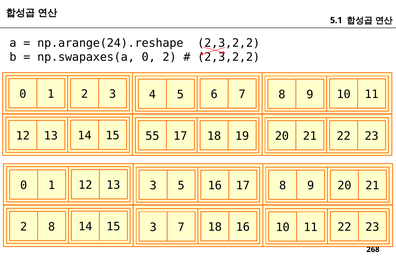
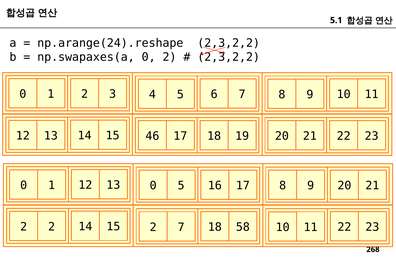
55: 55 -> 46 (152, 136)
13 3: 3 -> 0 (153, 186)
2 8: 8 -> 2 (52, 227)
15 3: 3 -> 2 (153, 227)
18 16: 16 -> 58 (243, 227)
